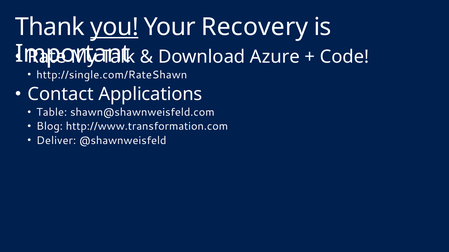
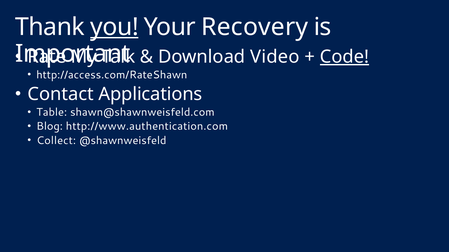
Azure: Azure -> Video (275, 57)
Code underline: none -> present (344, 57)
http://single.com/RateShawn: http://single.com/RateShawn -> http://access.com/RateShawn (112, 75)
http://www.transformation.com: http://www.transformation.com -> http://www.authentication.com (147, 127)
Deliver: Deliver -> Collect (56, 141)
